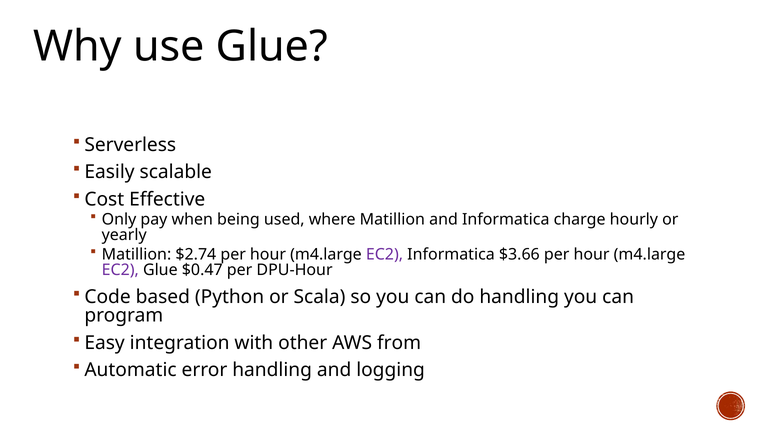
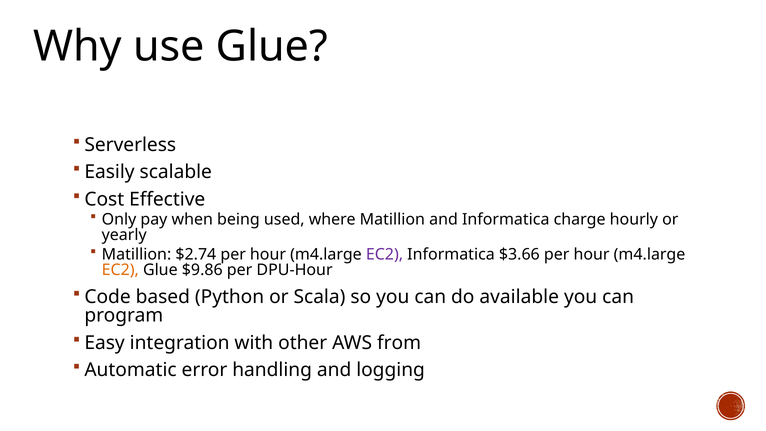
EC2 colour: purple -> orange (120, 270)
$0.47: $0.47 -> $9.86 (202, 270)
do handling: handling -> available (519, 297)
